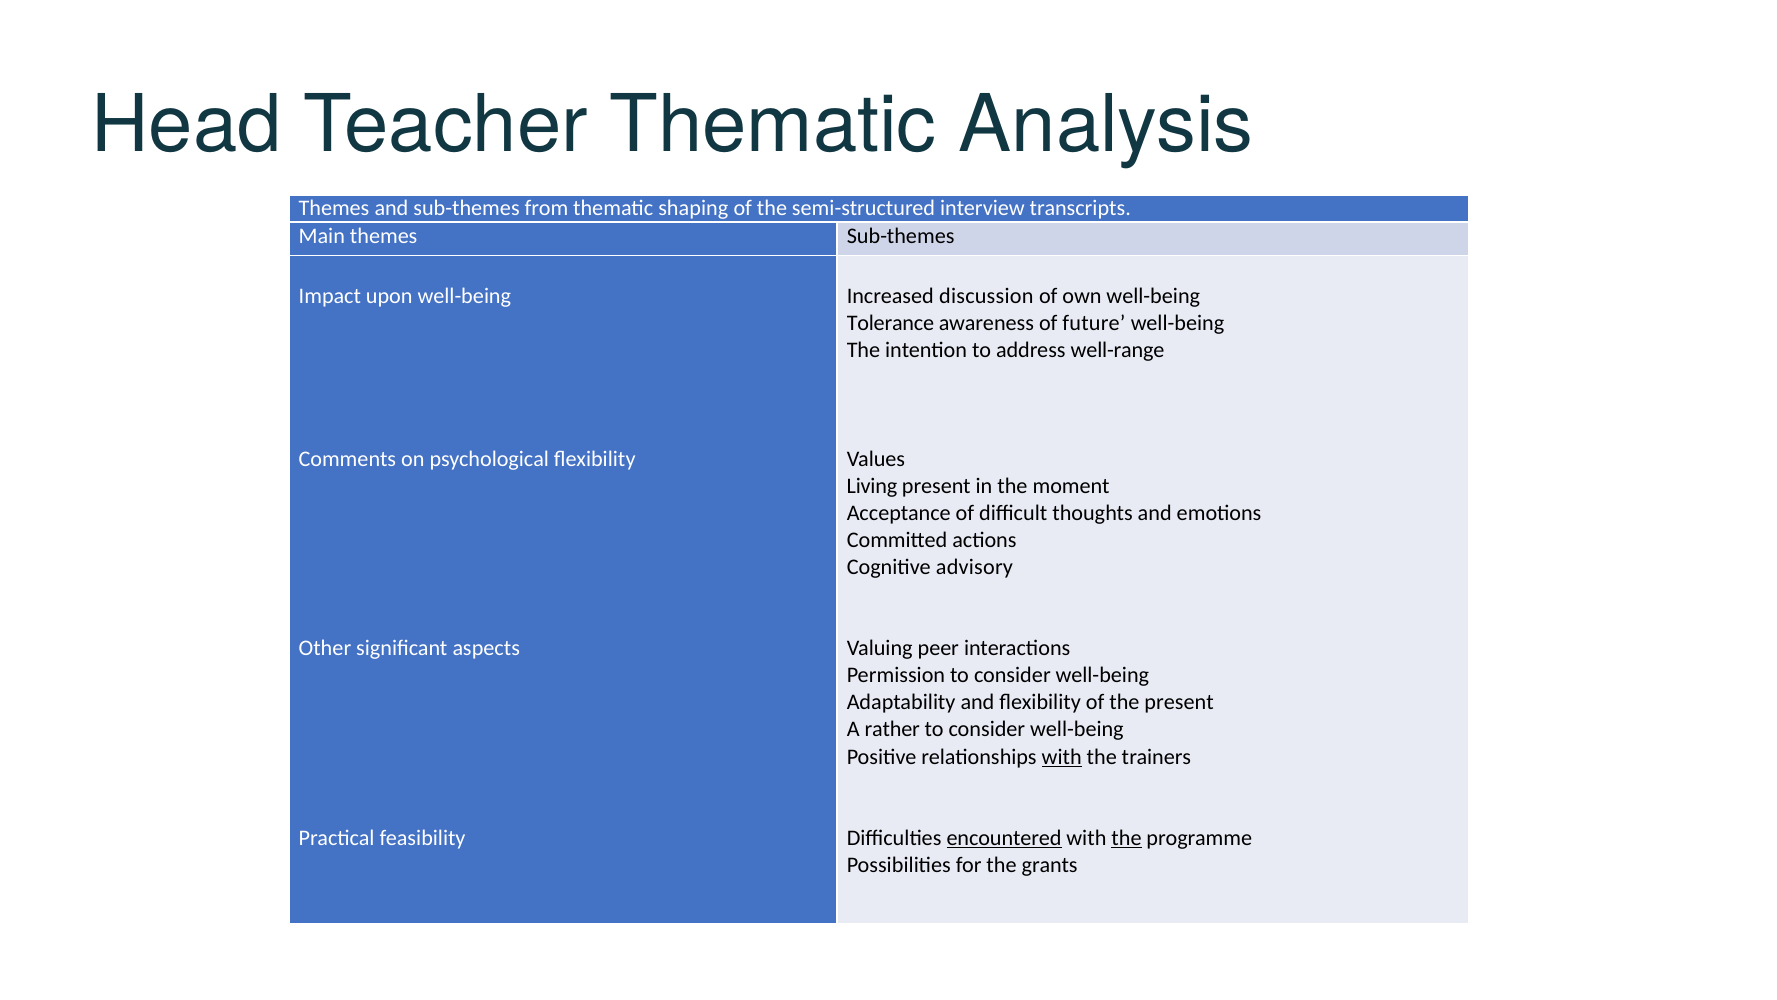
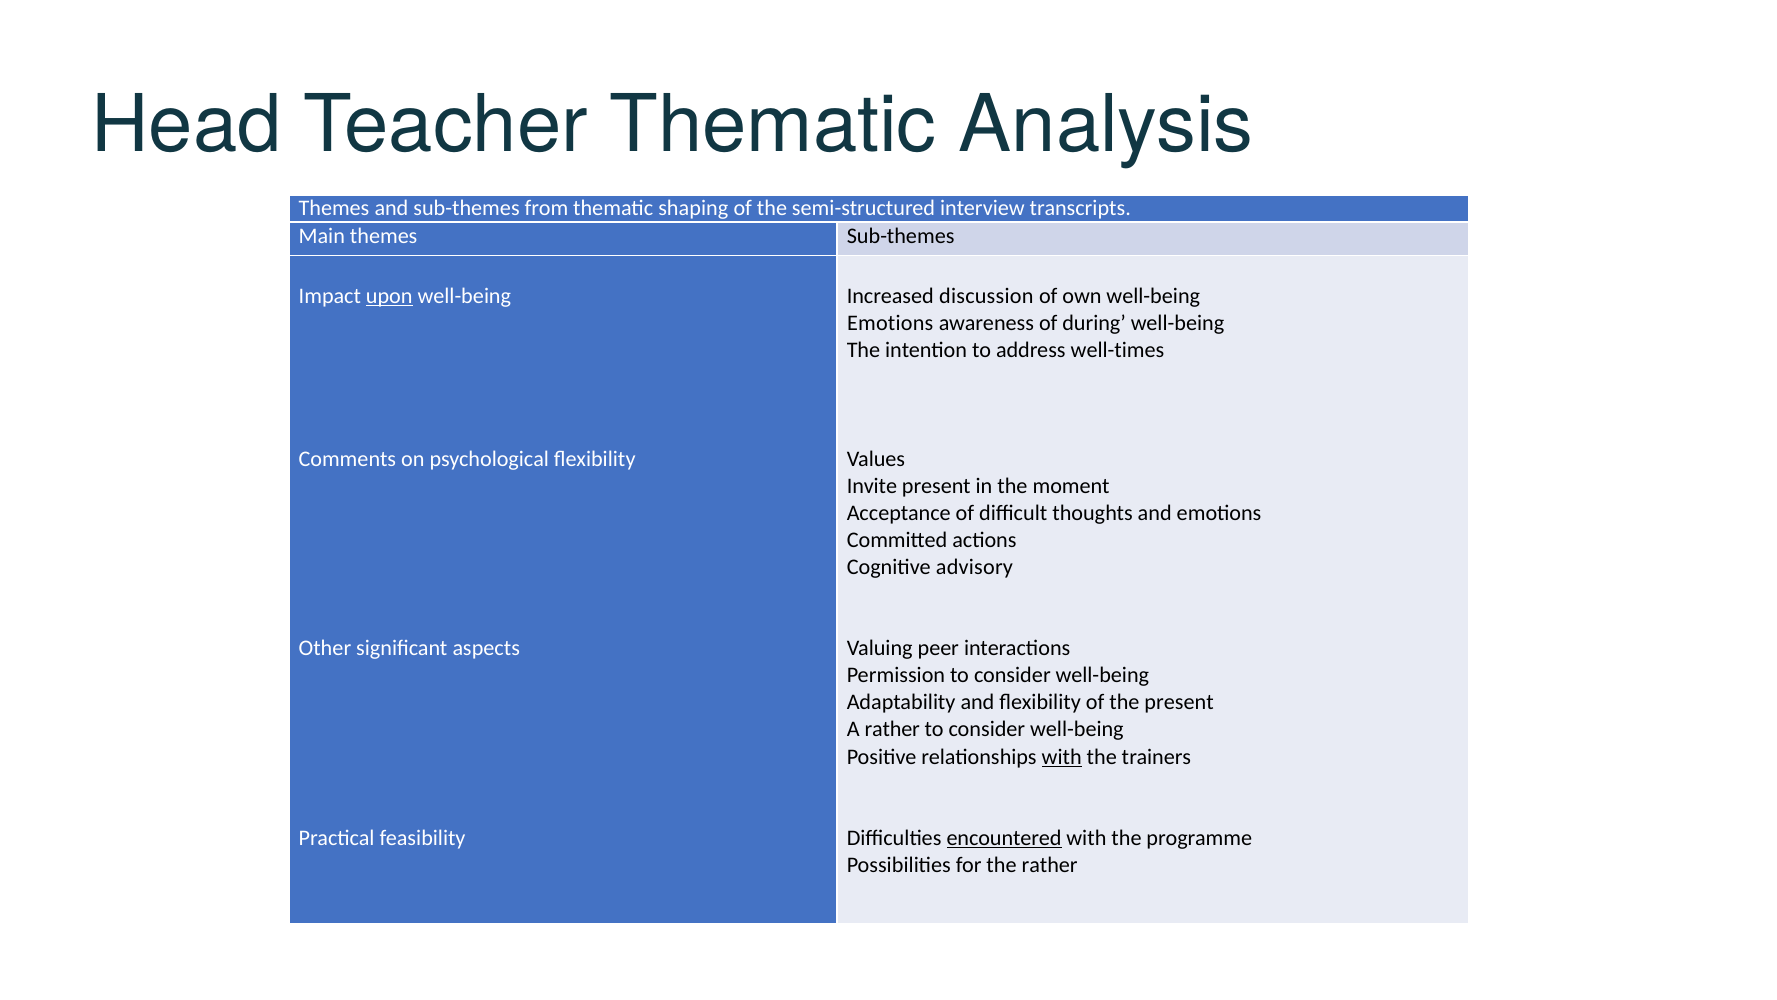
upon underline: none -> present (389, 296)
Tolerance: Tolerance -> Emotions (890, 323)
future: future -> during (1094, 323)
well-range: well-range -> well-times (1118, 350)
Living: Living -> Invite (872, 486)
the underline: present -> none (1127, 838)
the grants: grants -> rather (1050, 865)
